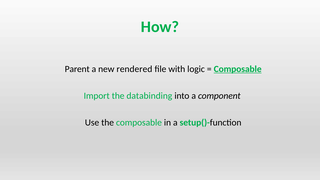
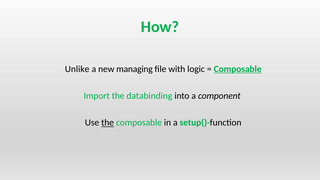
Parent: Parent -> Unlike (77, 69)
rendered: rendered -> managing (135, 69)
the underline: none -> present (108, 123)
